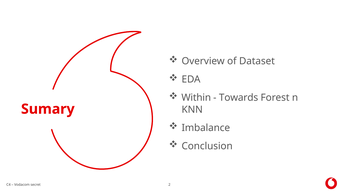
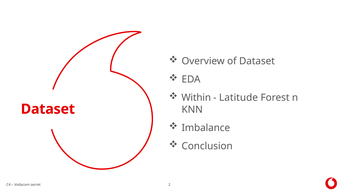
Towards: Towards -> Latitude (238, 97)
Sumary: Sumary -> Dataset (48, 109)
